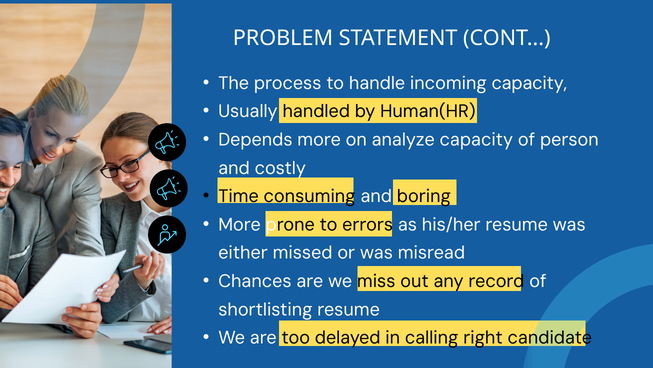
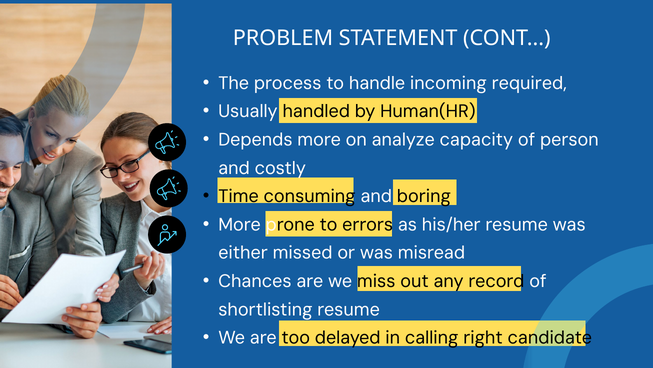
incoming capacity: capacity -> required (529, 83)
